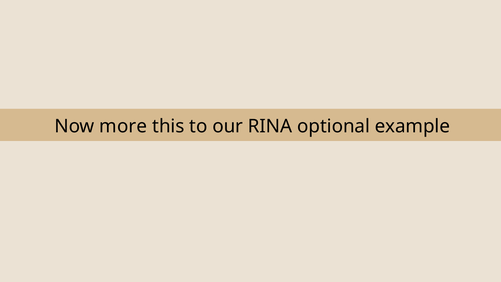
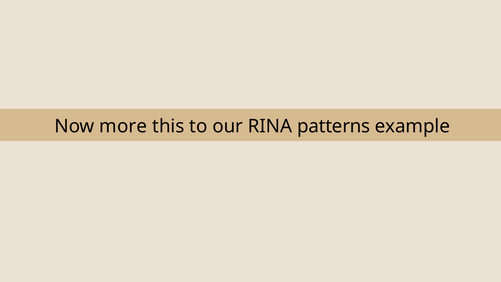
optional: optional -> patterns (334, 126)
